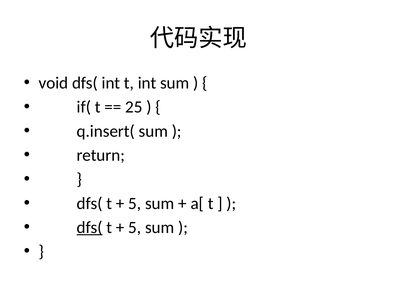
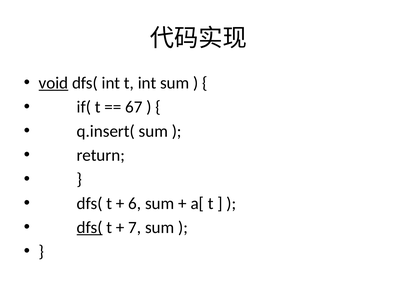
void underline: none -> present (53, 83)
25: 25 -> 67 (134, 107)
5: 5 -> 6 (135, 203)
5: 5 -> 7 (135, 227)
